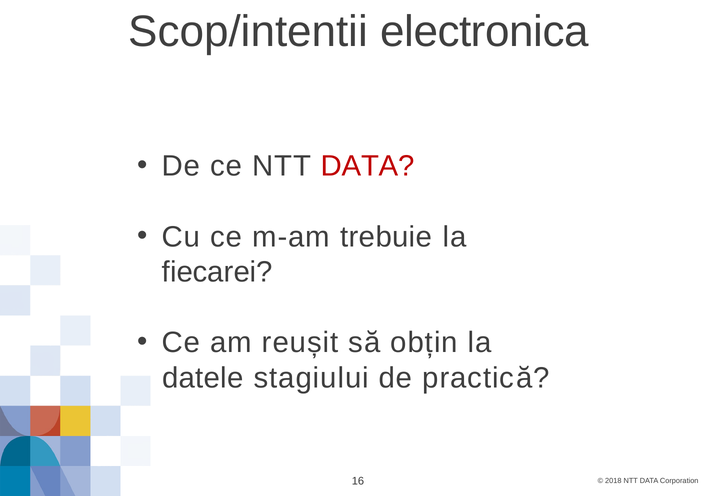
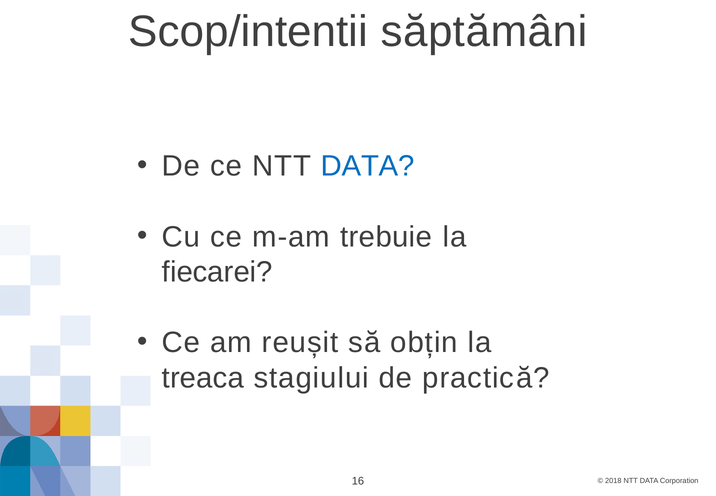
electronica: electronica -> săptămâni (484, 31)
DATA colour: red -> blue (368, 166)
datele: datele -> treaca (203, 378)
